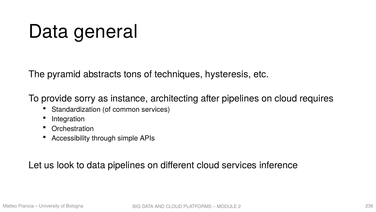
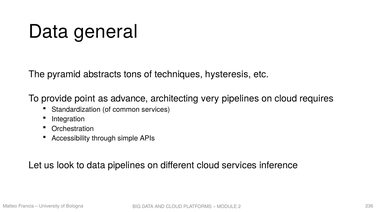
sorry: sorry -> point (85, 98)
instance: instance -> advance (129, 98)
after: after -> very (210, 98)
